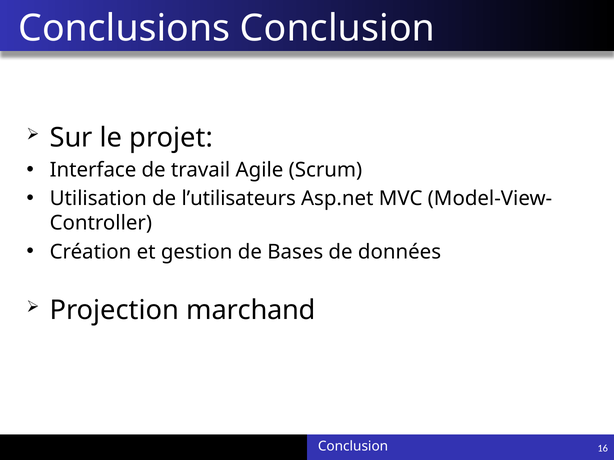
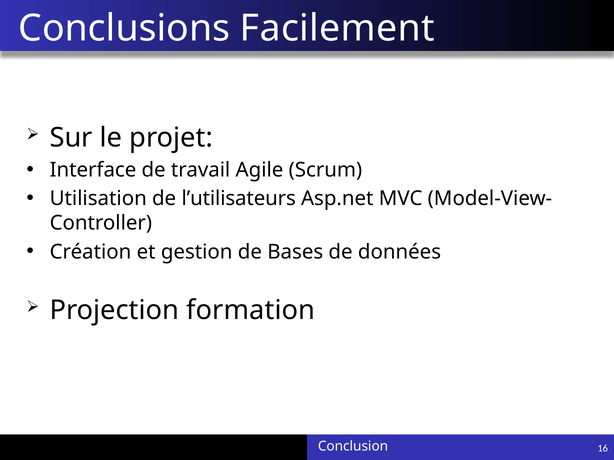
Conclusions Conclusion: Conclusion -> Facilement (337, 28)
marchand: marchand -> formation (251, 311)
